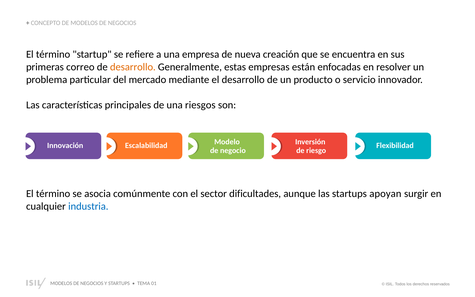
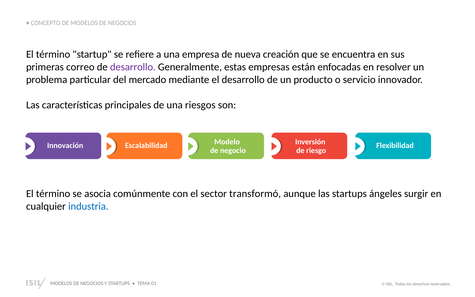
desarrollo colour: orange -> purple (133, 67)
dificultades: dificultades -> transformó (255, 194)
apoyan: apoyan -> ángeles (385, 194)
